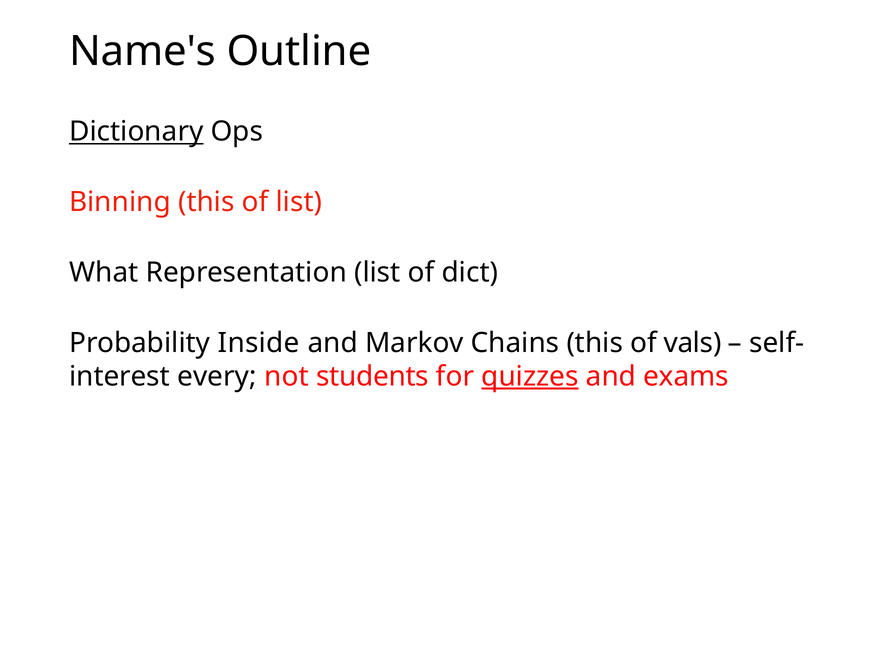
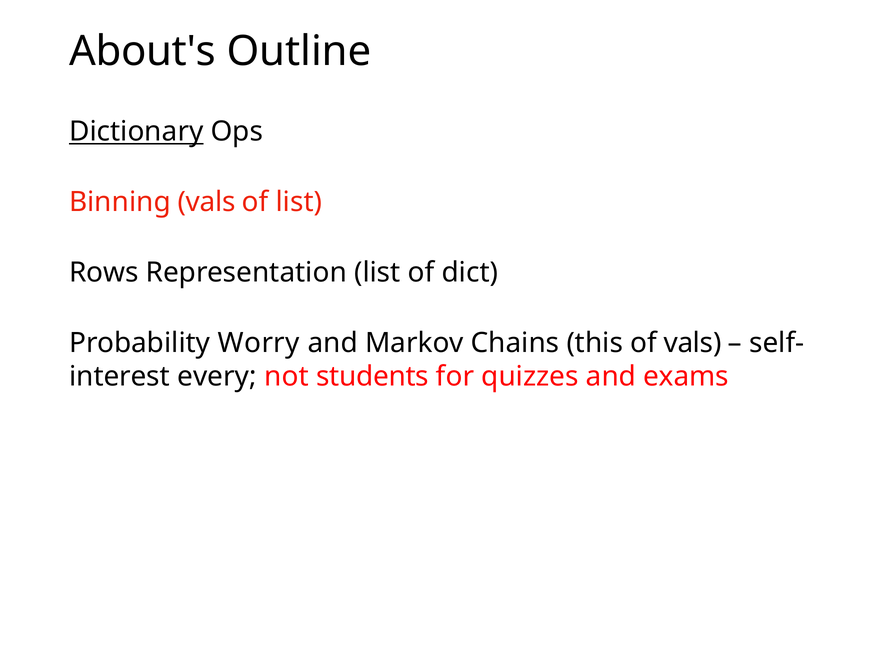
Name's: Name's -> About's (143, 52)
Binning this: this -> vals (207, 202)
What: What -> Rows (104, 272)
Inside: Inside -> Worry (259, 343)
quizzes underline: present -> none (530, 376)
